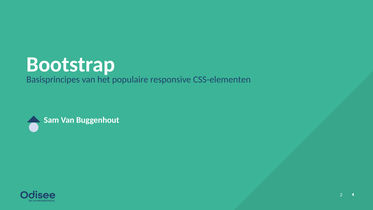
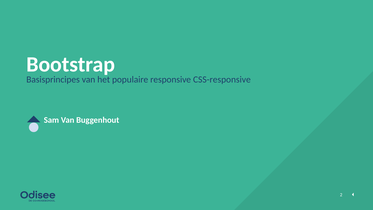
CSS-elementen: CSS-elementen -> CSS-responsive (222, 80)
